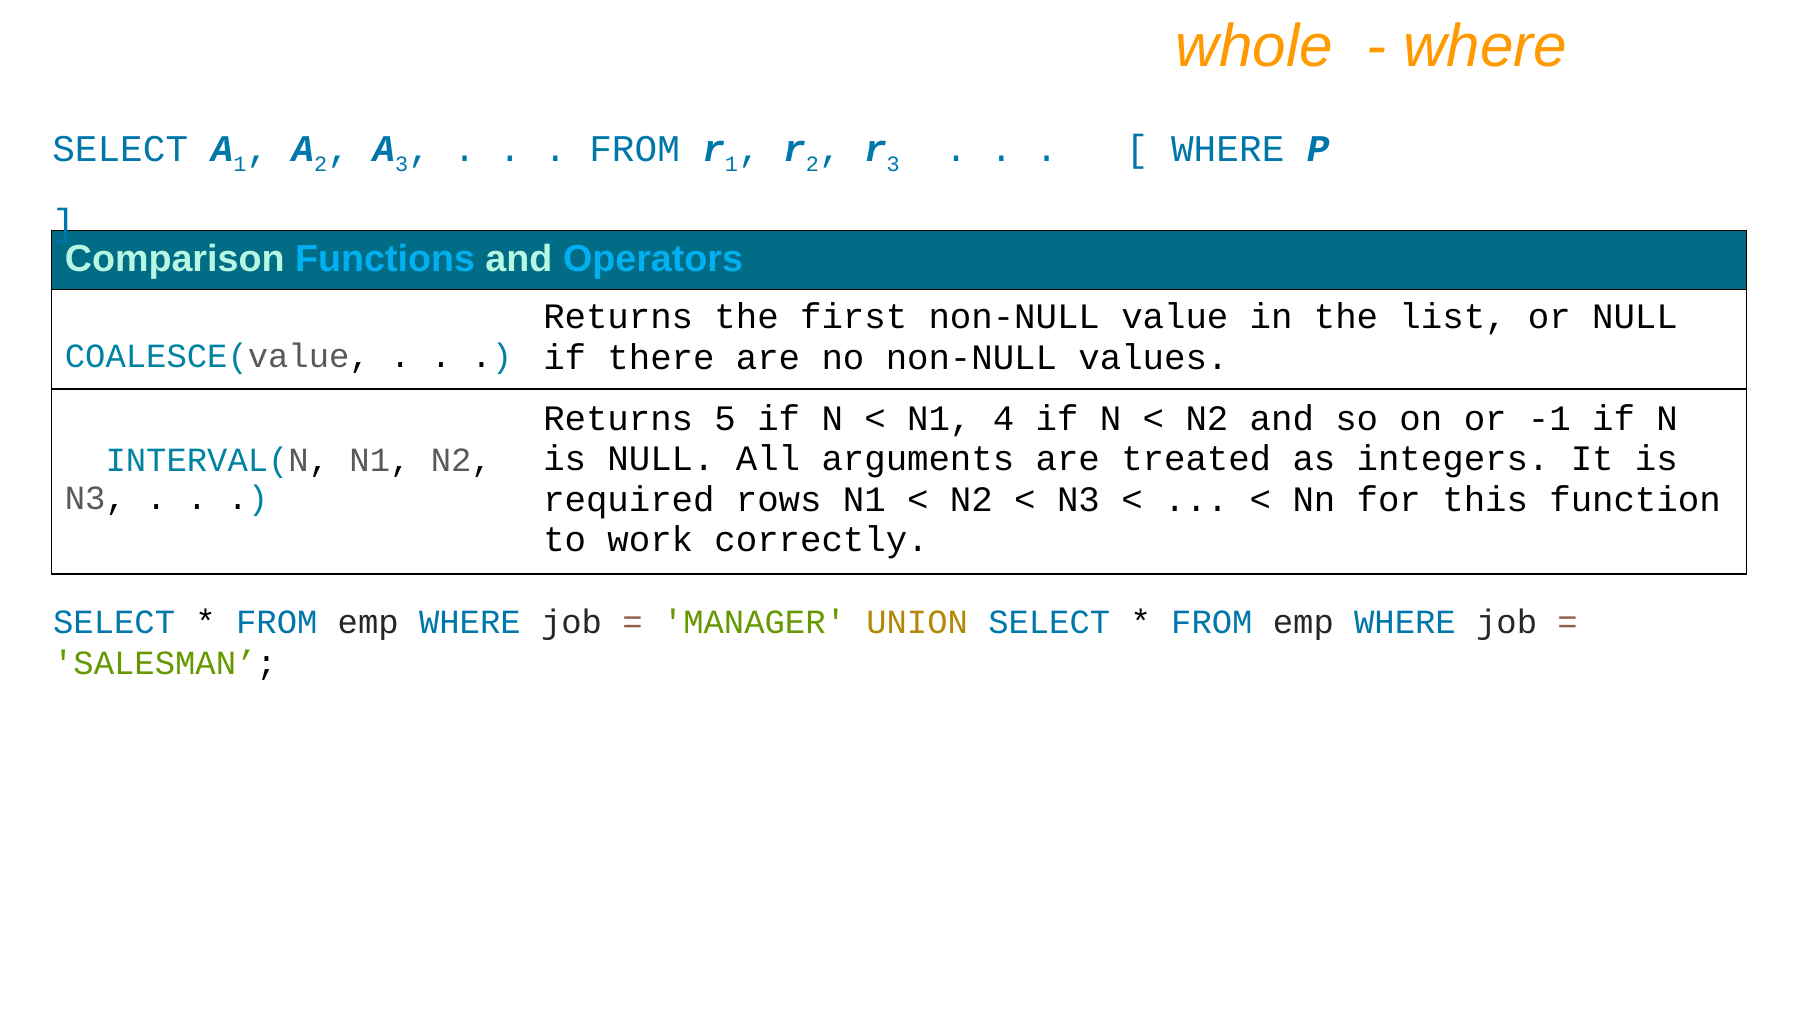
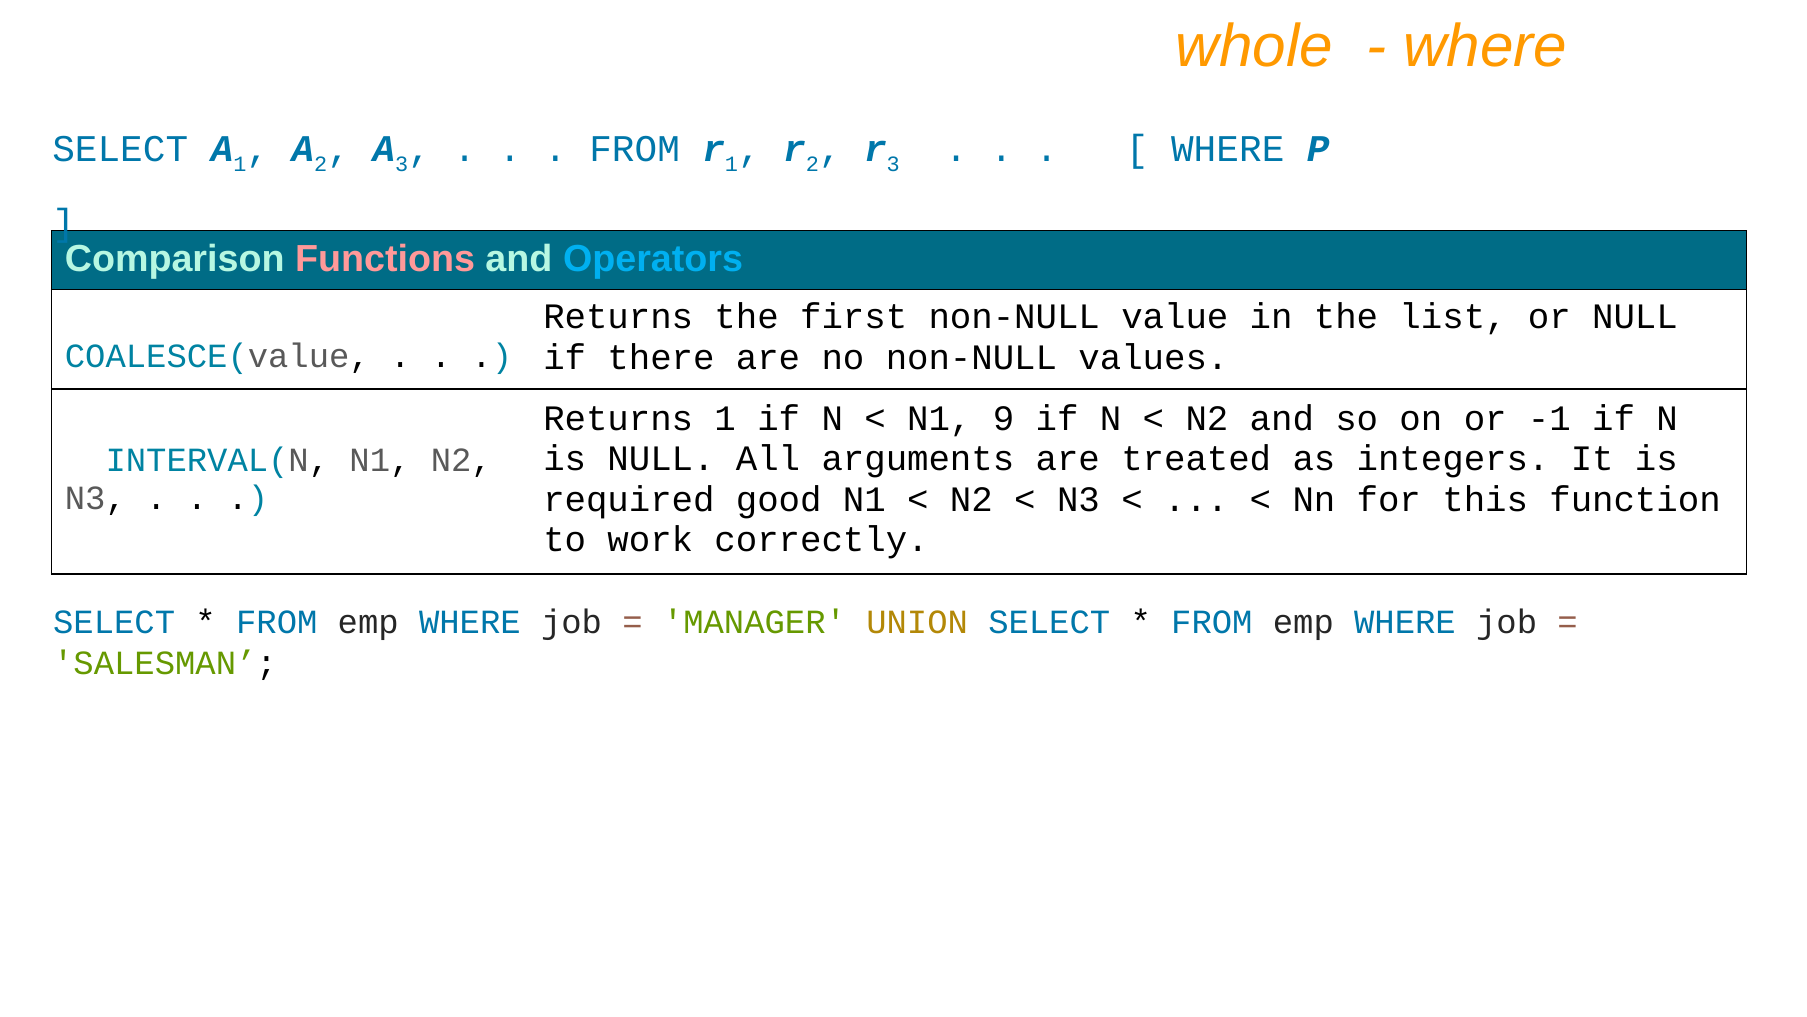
Functions colour: light blue -> pink (385, 259)
Returns 5: 5 -> 1 (725, 418)
4: 4 -> 9 (1004, 418)
rows: rows -> good (779, 499)
